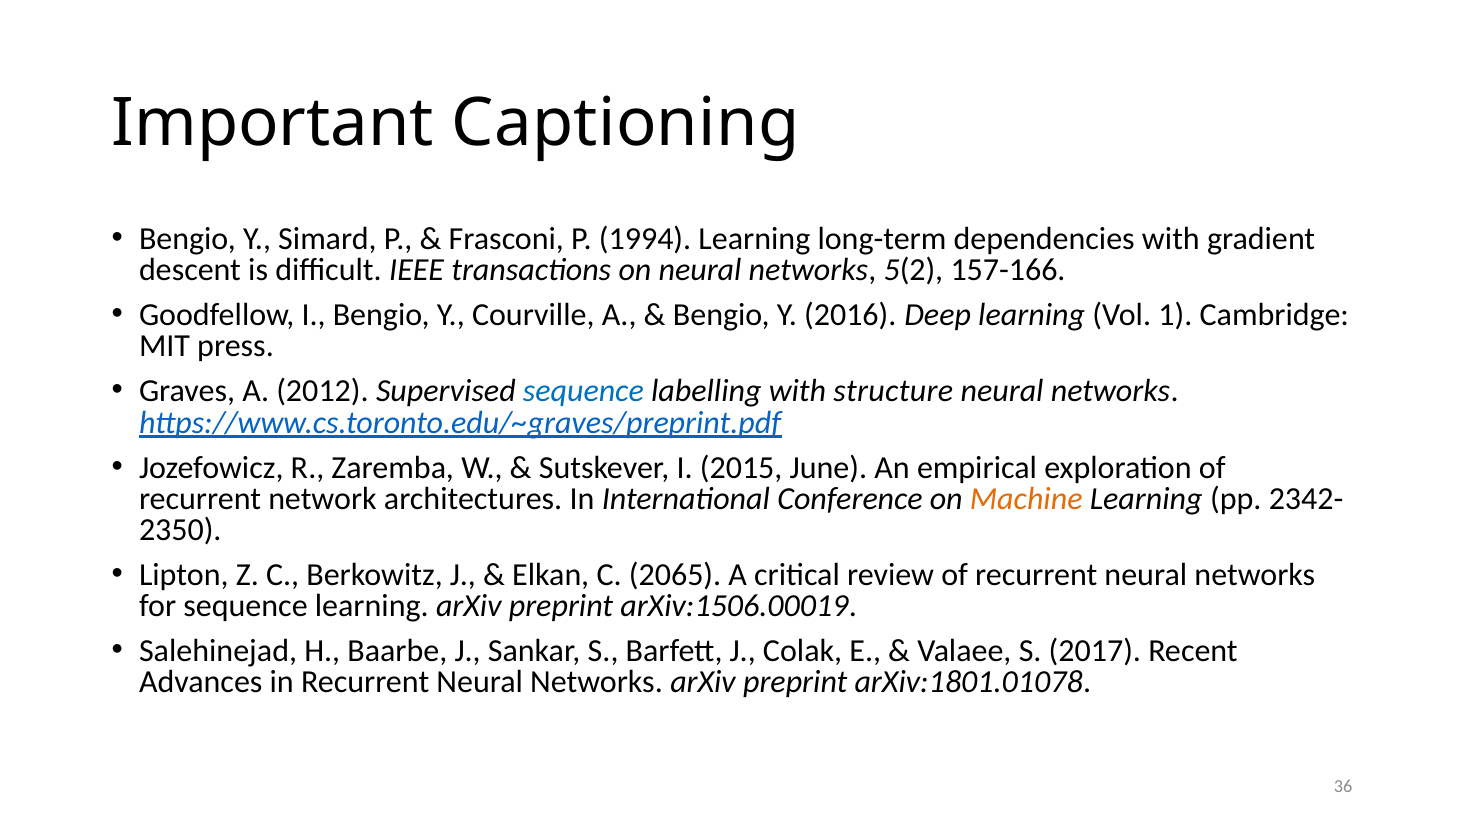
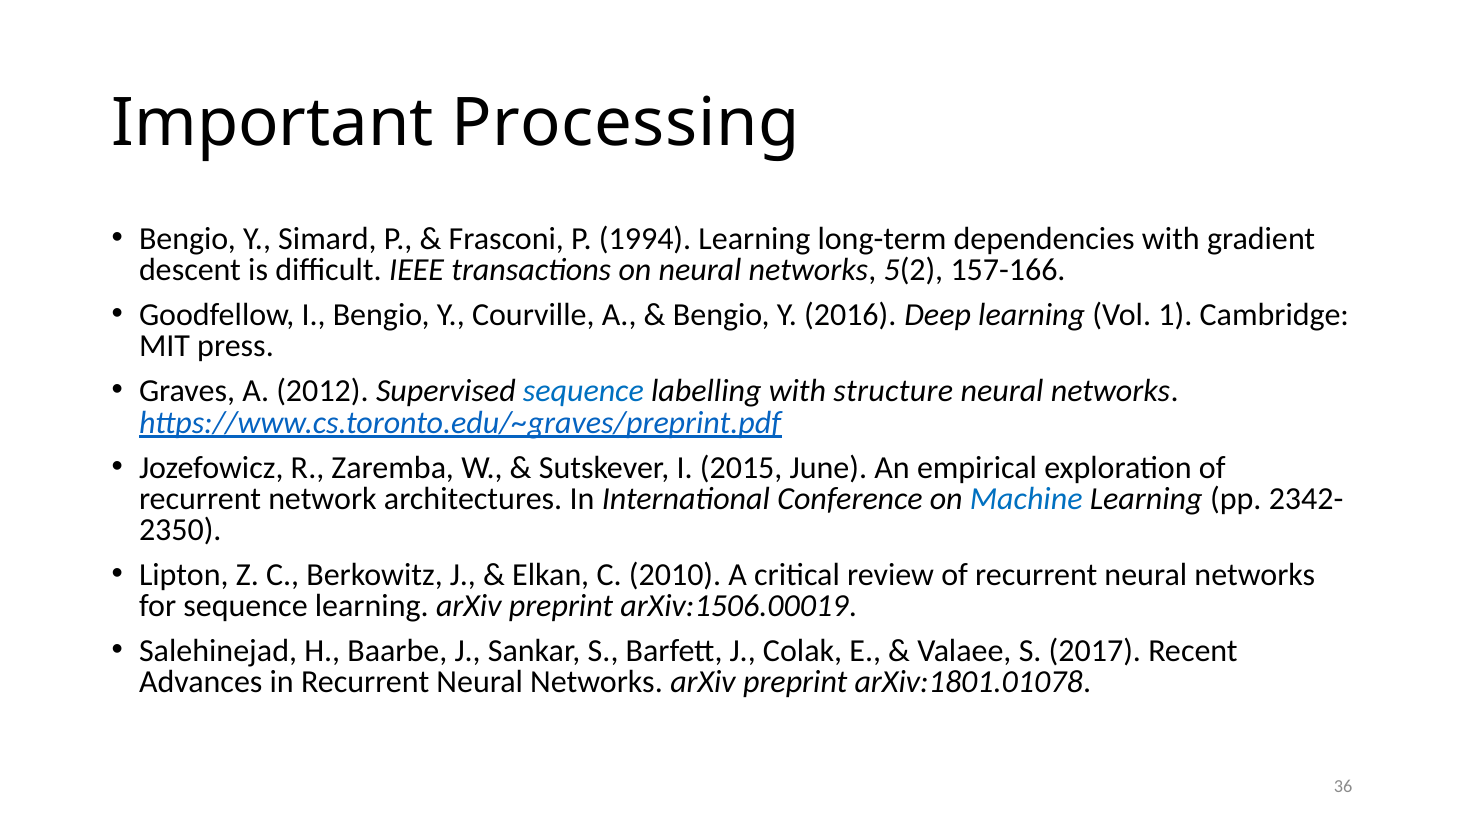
Captioning: Captioning -> Processing (625, 123)
Machine colour: orange -> blue (1026, 499)
2065: 2065 -> 2010 (675, 575)
